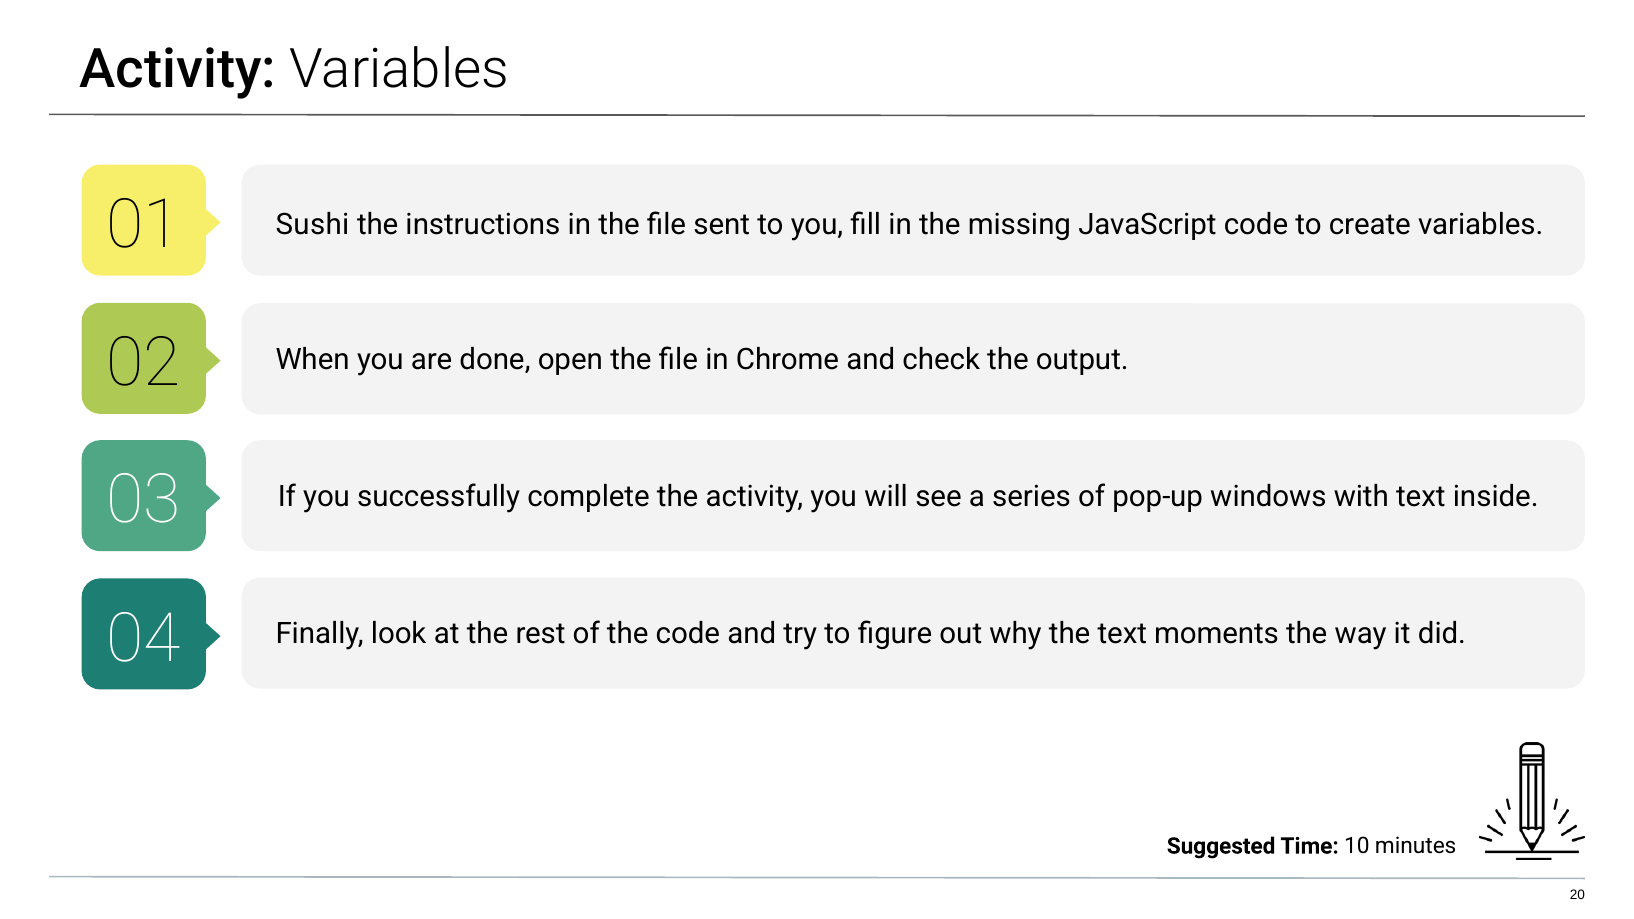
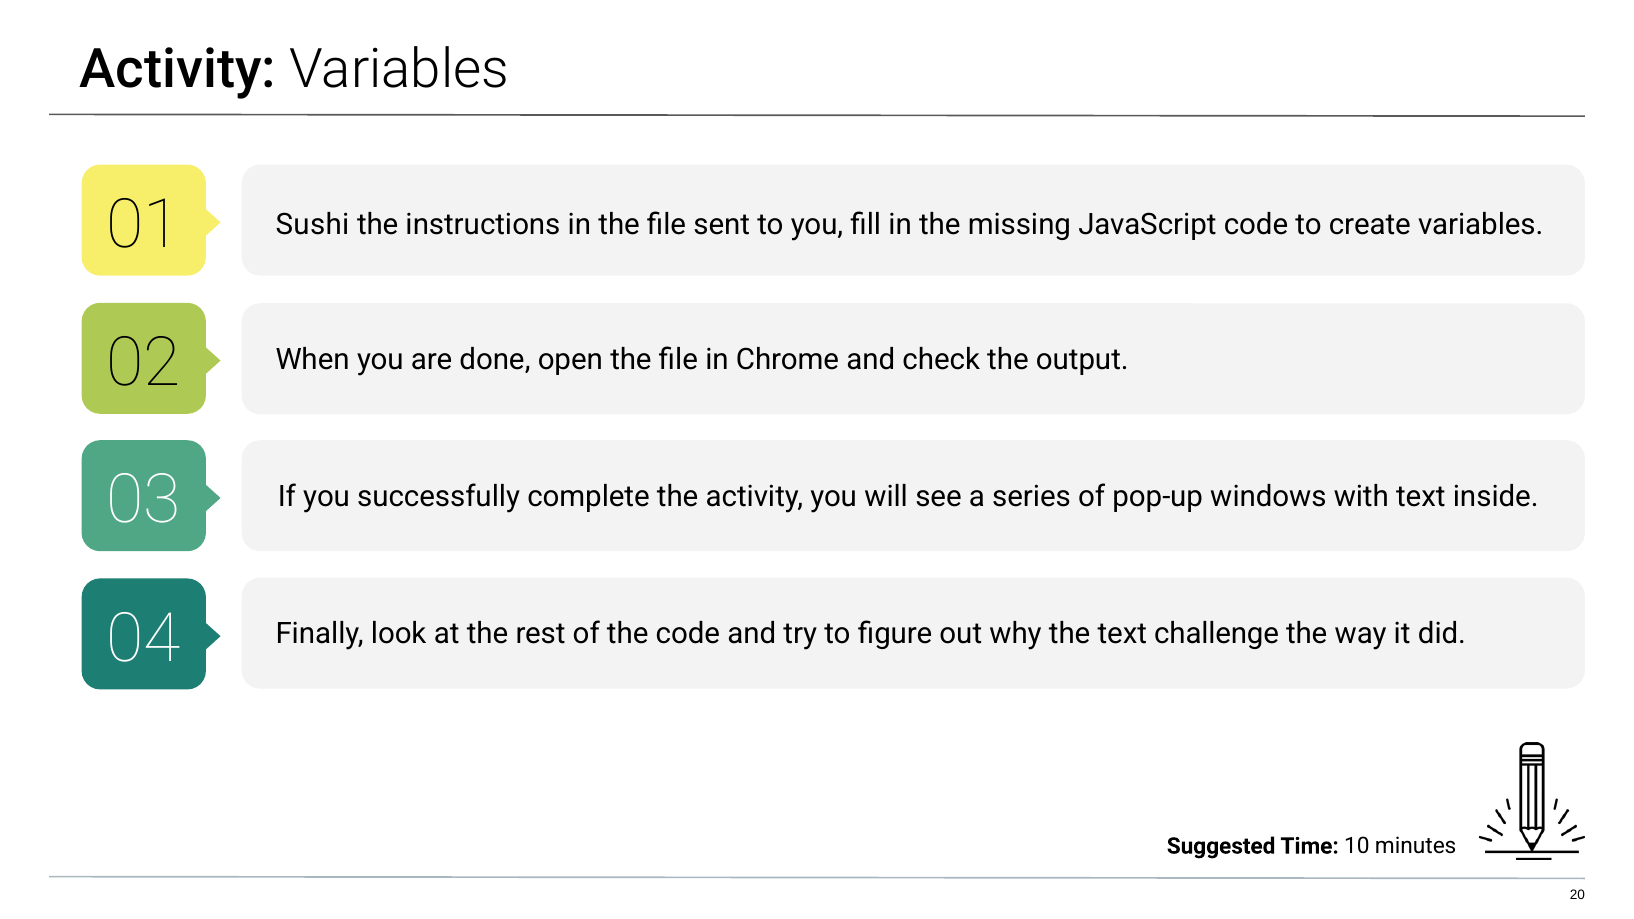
moments: moments -> challenge (1217, 634)
